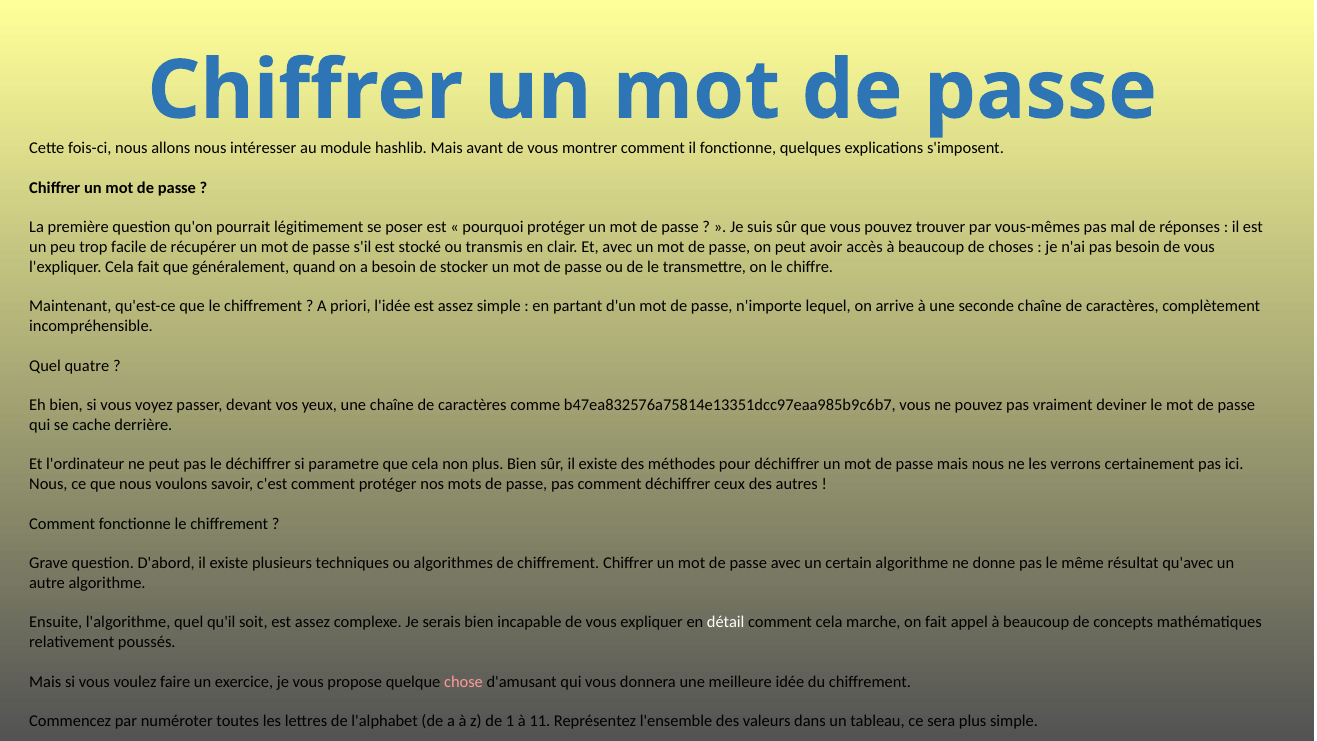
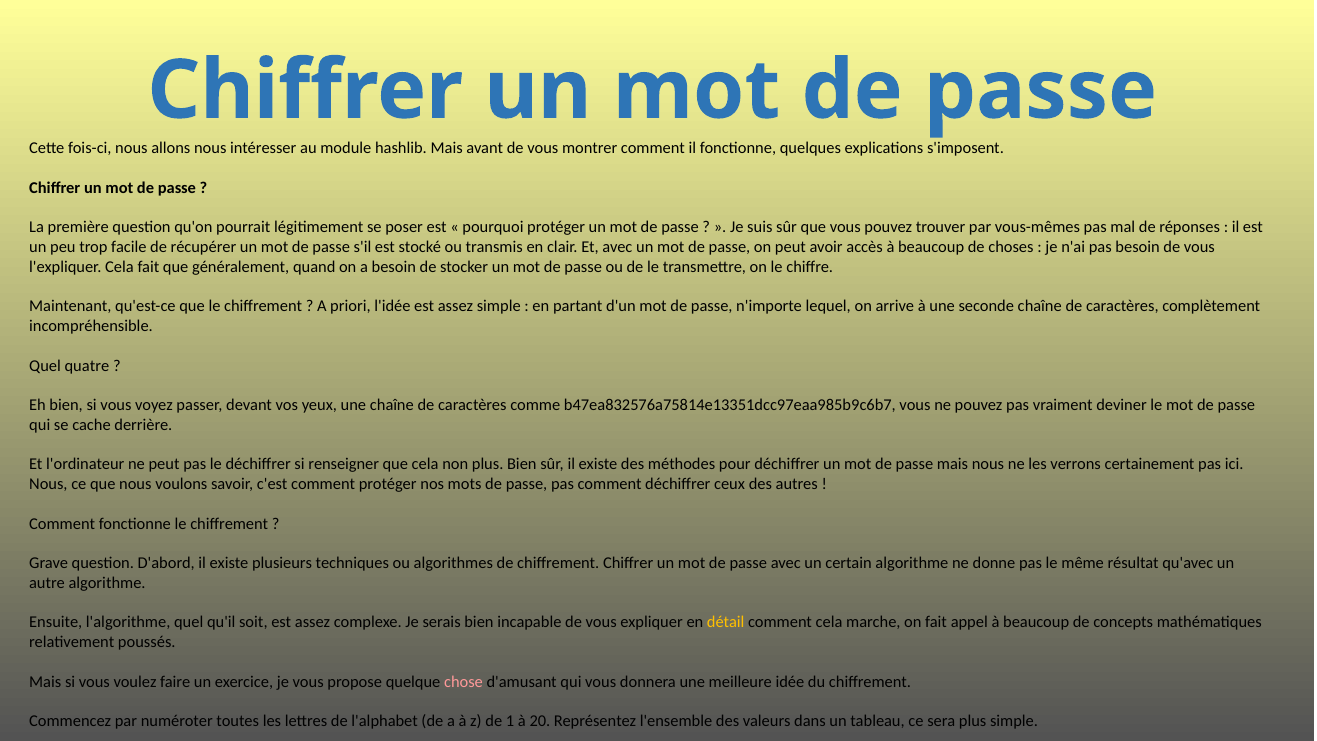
parametre: parametre -> renseigner (344, 464)
détail colour: white -> yellow (726, 622)
11: 11 -> 20 (540, 721)
